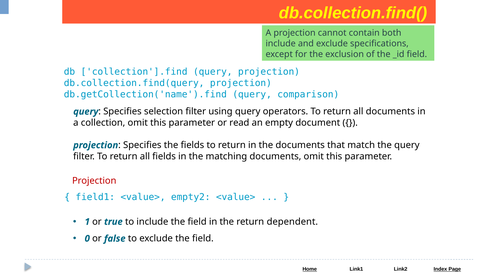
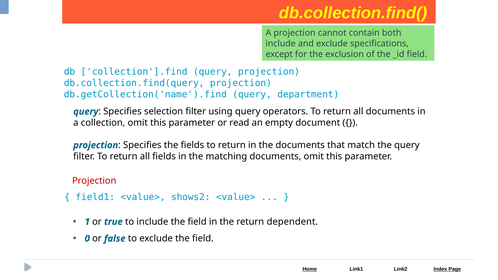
comparison: comparison -> department (308, 94)
empty2: empty2 -> shows2 (191, 197)
